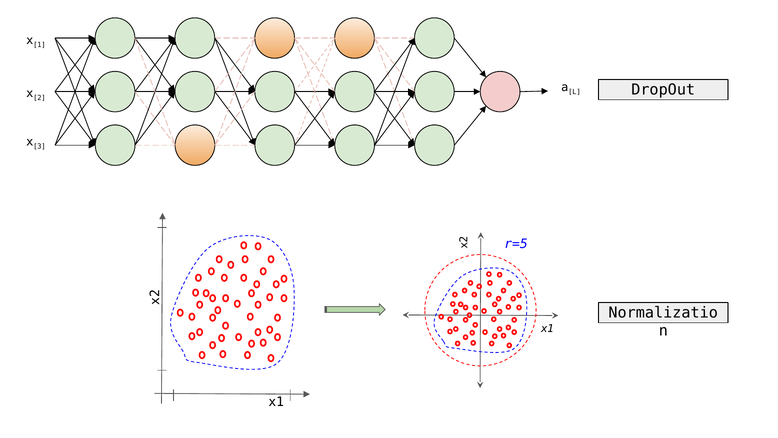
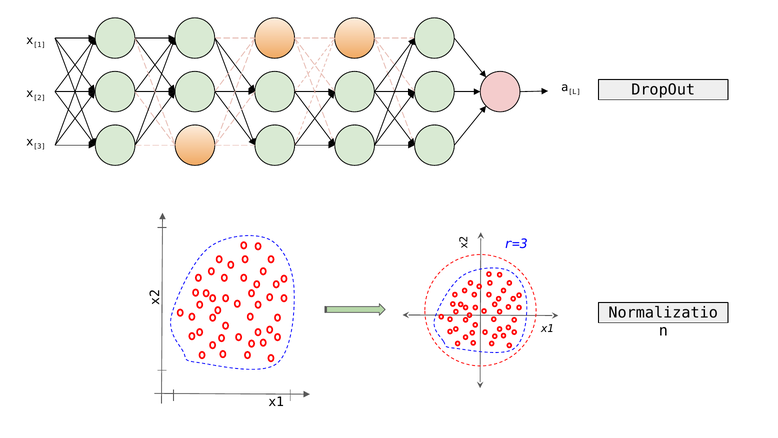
r=5: r=5 -> r=3 (516, 244)
